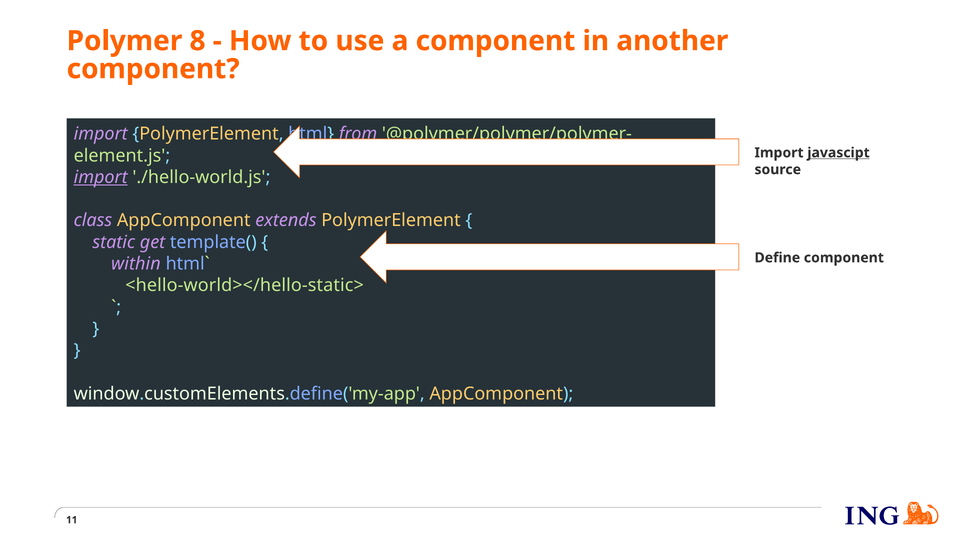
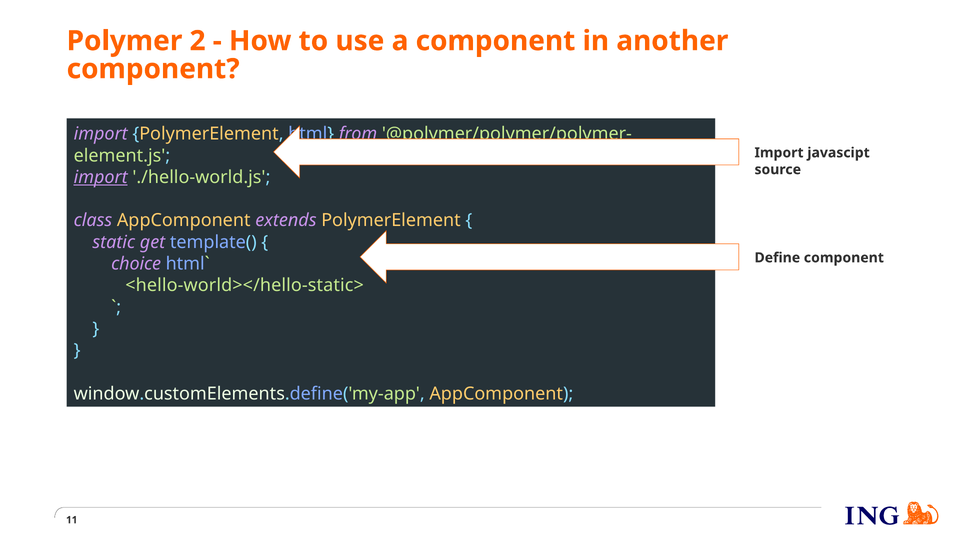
8: 8 -> 2 (198, 41)
javascipt underline: present -> none (839, 153)
within: within -> choice (136, 264)
